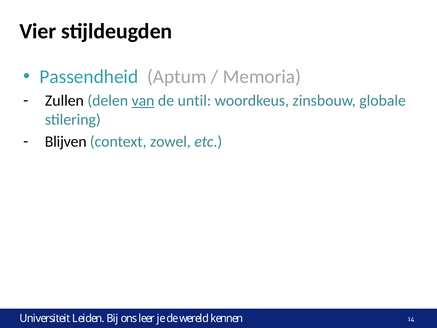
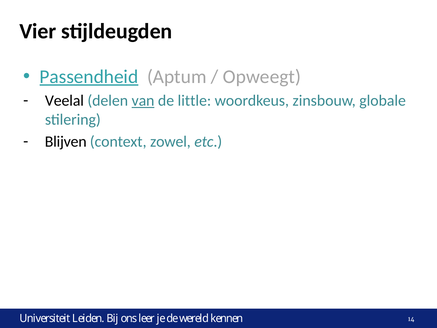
Passendheid underline: none -> present (89, 77)
Memoria: Memoria -> Opweegt (262, 77)
Zullen: Zullen -> Veelal (64, 101)
until: until -> little (194, 101)
